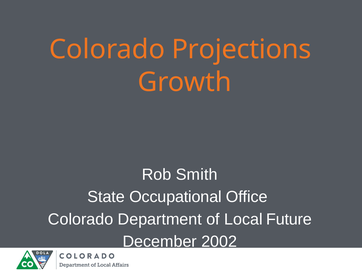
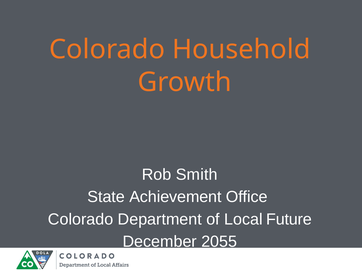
Projections: Projections -> Household (241, 50)
Occupational: Occupational -> Achievement (175, 197)
2002: 2002 -> 2055 (219, 242)
